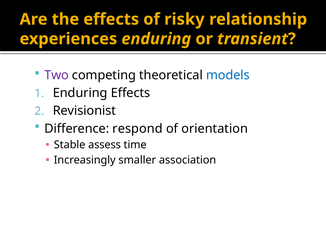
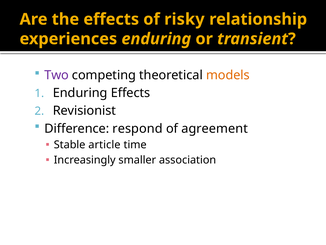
models colour: blue -> orange (228, 75)
orientation: orientation -> agreement (215, 128)
assess: assess -> article (104, 145)
